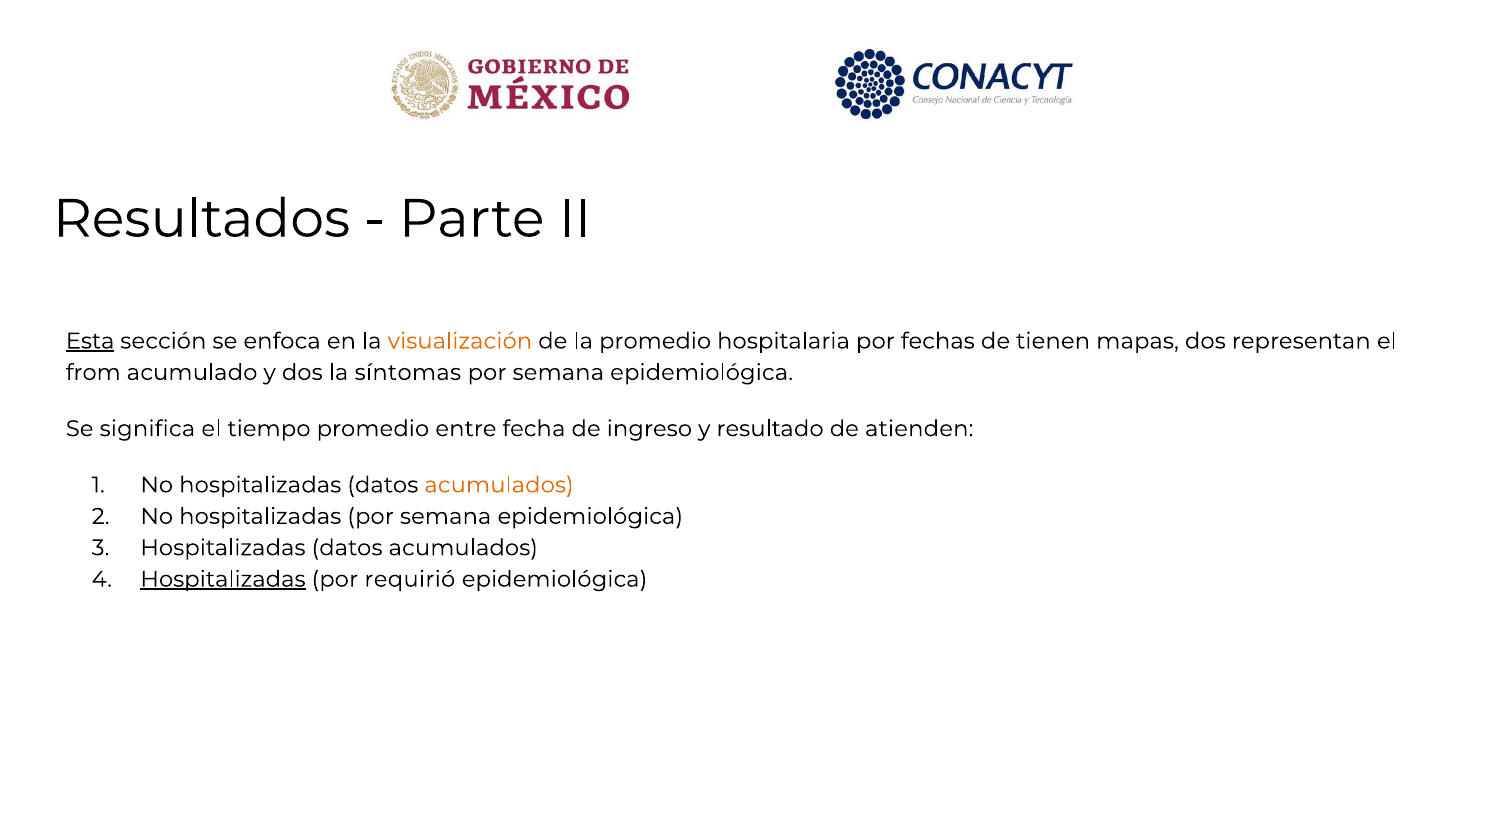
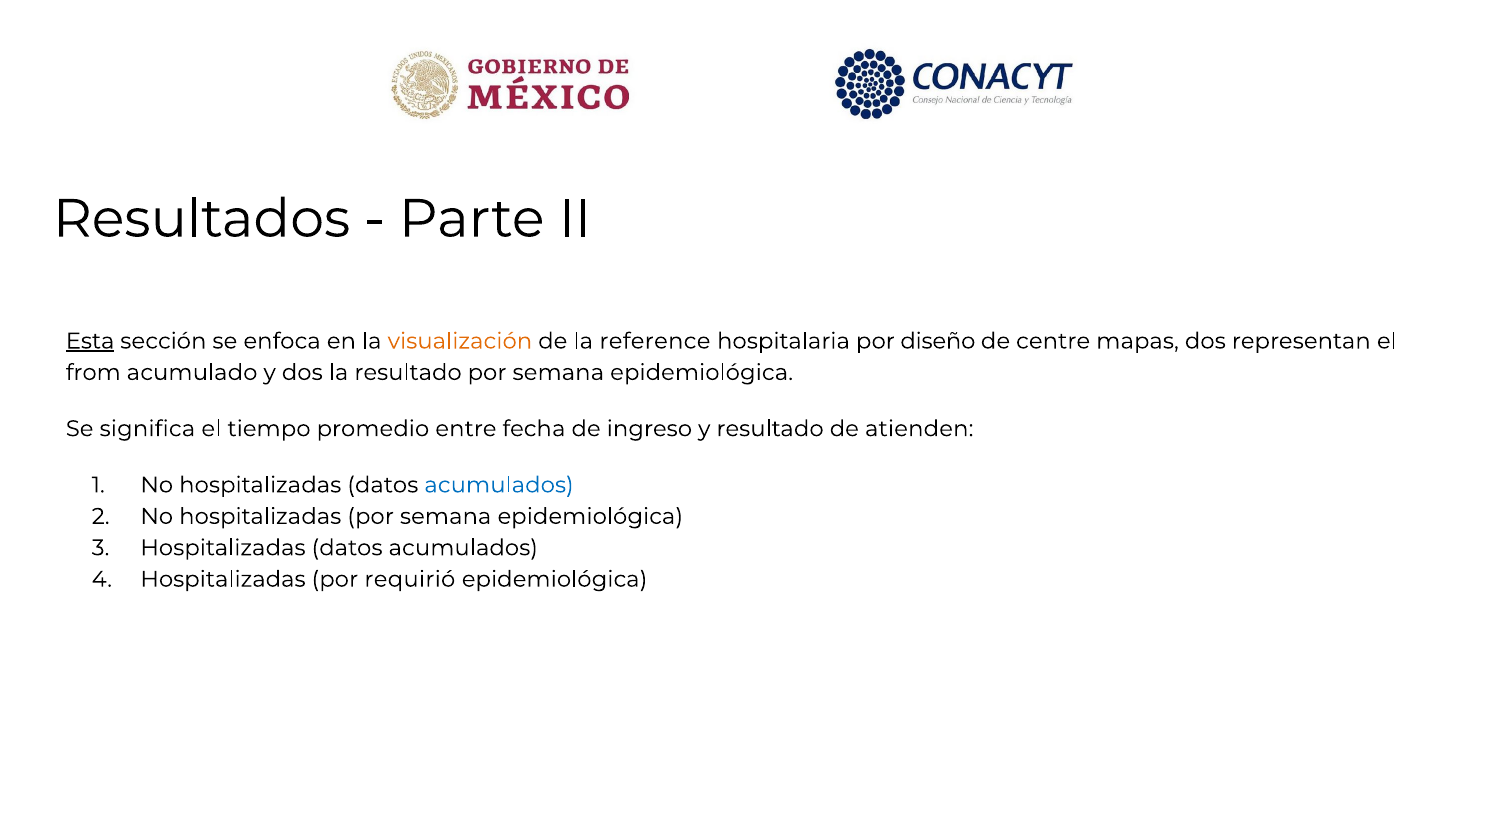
la promedio: promedio -> reference (655, 341)
fechas: fechas -> diseño (938, 341)
tienen: tienen -> centre (1053, 341)
la síntomas: síntomas -> resultado (408, 373)
acumulados colour: orange -> blue (499, 485)
Hospitalizadas underline: present -> none (223, 579)
